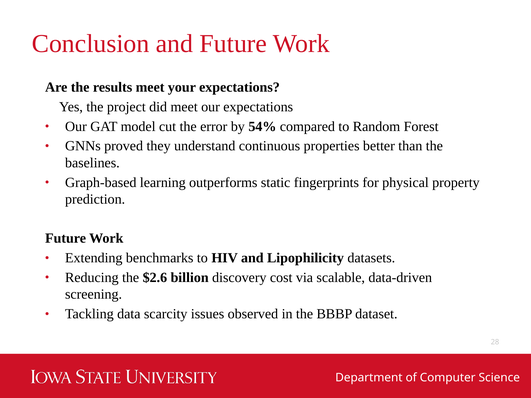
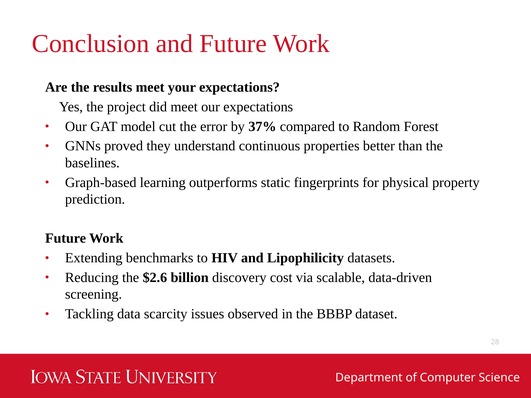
54%: 54% -> 37% (262, 126)
